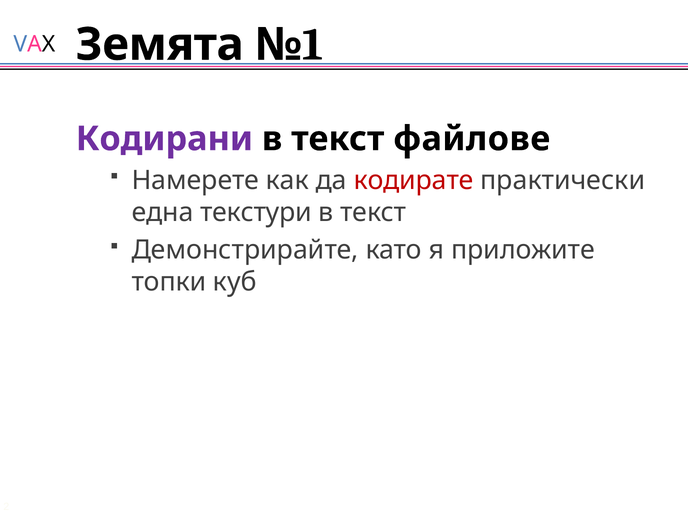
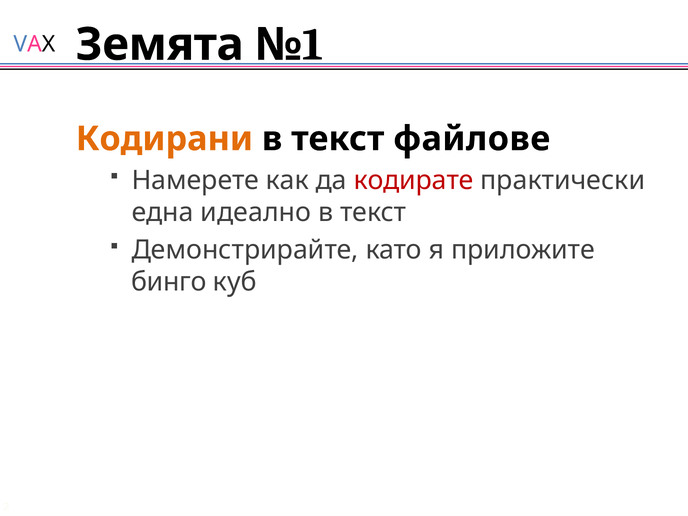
Кодирани colour: purple -> orange (164, 139)
текстури: текстури -> идеално (256, 213)
топки: топки -> бинго (169, 282)
